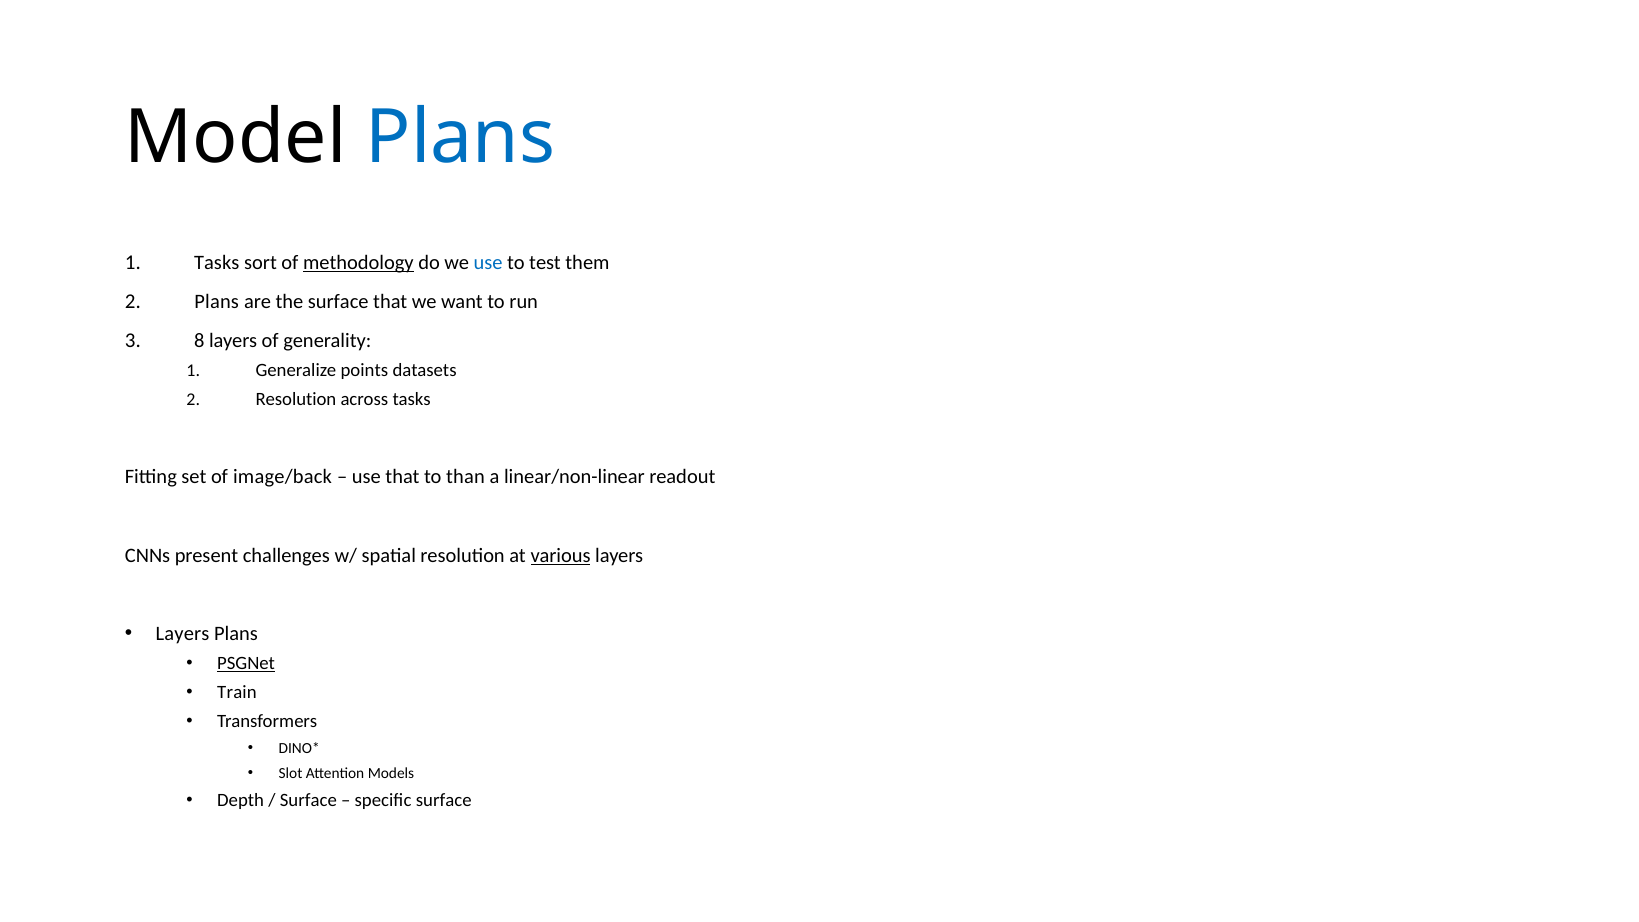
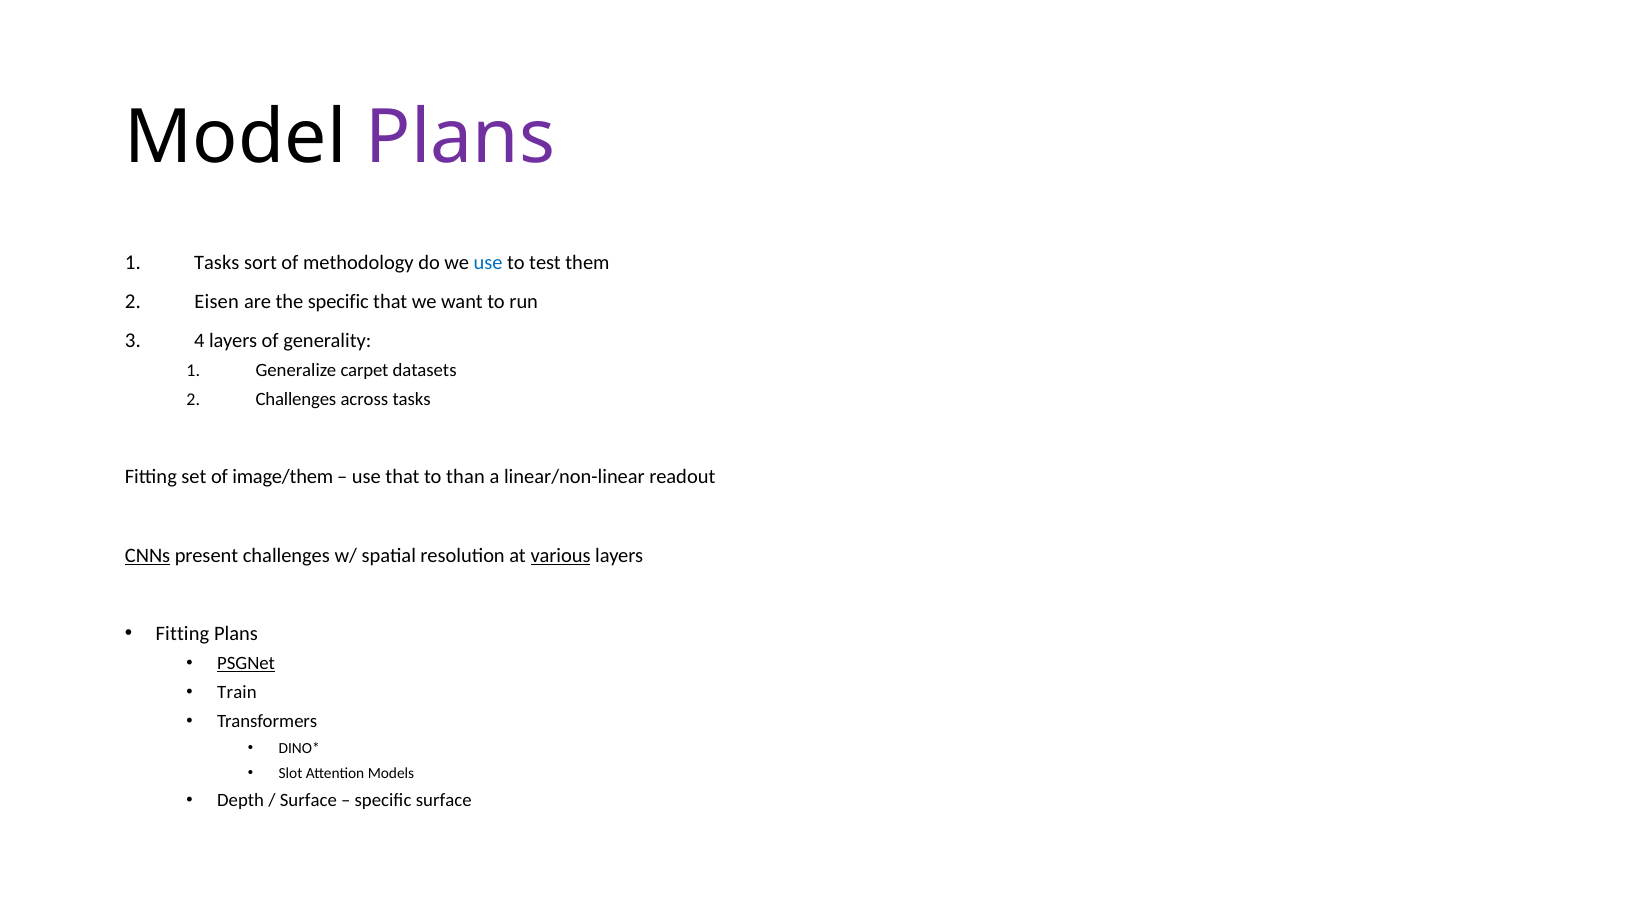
Plans colour: blue -> purple (461, 138)
methodology underline: present -> none (358, 263)
2 Plans: Plans -> Eisen (217, 302)
the surface: surface -> specific (338, 302)
8: 8 -> 4 (199, 341)
points: points -> carpet (365, 371)
2 Resolution: Resolution -> Challenges (296, 399)
image/back: image/back -> image/them (283, 477)
CNNs underline: none -> present (148, 555)
Layers: Layers -> Fitting (183, 634)
